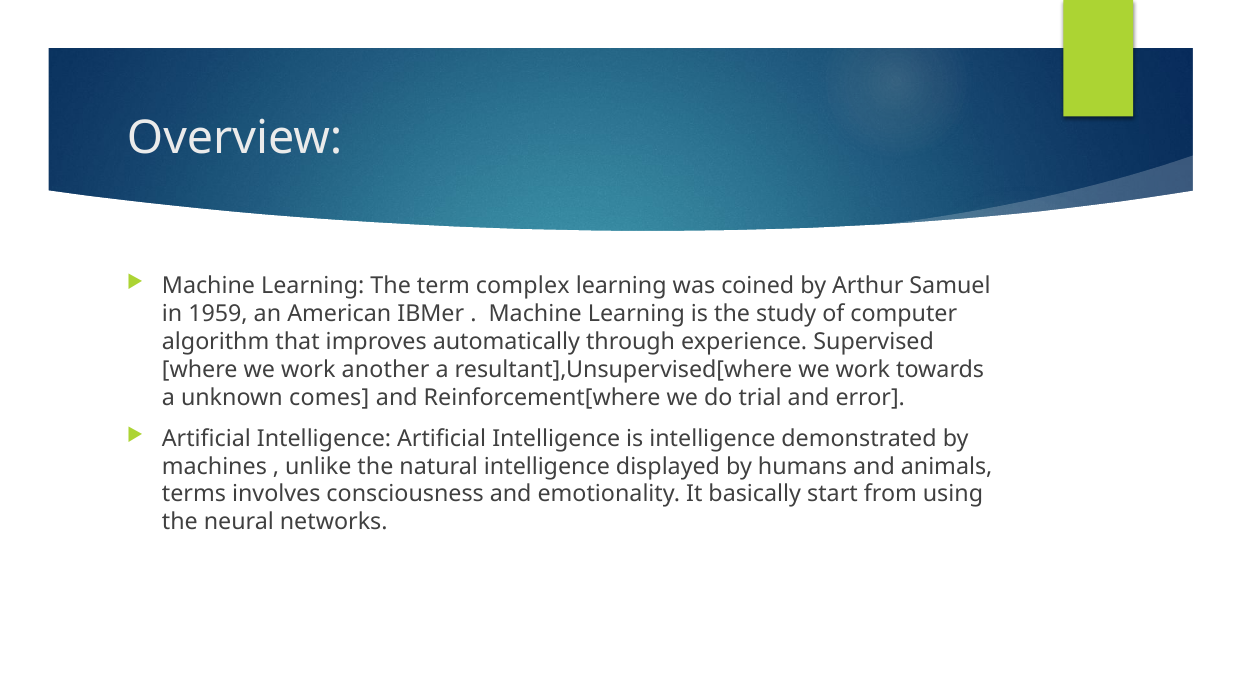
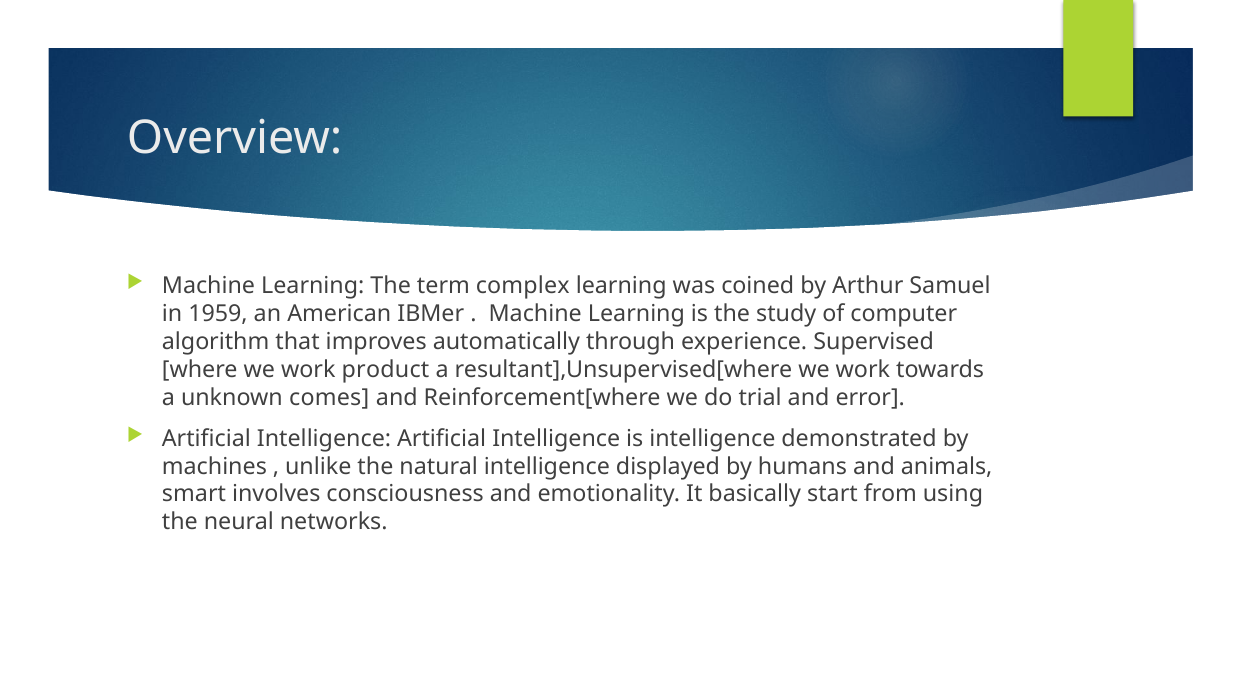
another: another -> product (385, 369)
terms: terms -> smart (194, 494)
